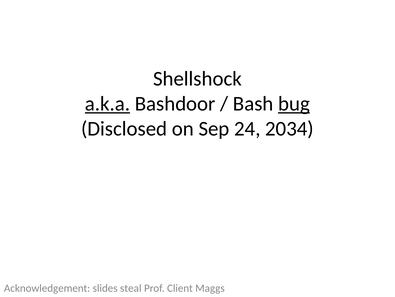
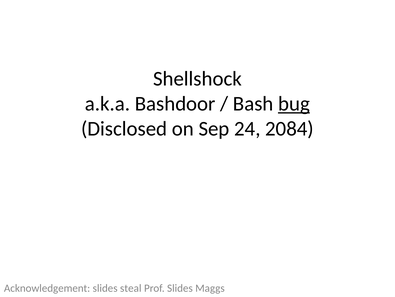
a.k.a underline: present -> none (108, 104)
2034: 2034 -> 2084 (289, 129)
Prof Client: Client -> Slides (180, 288)
